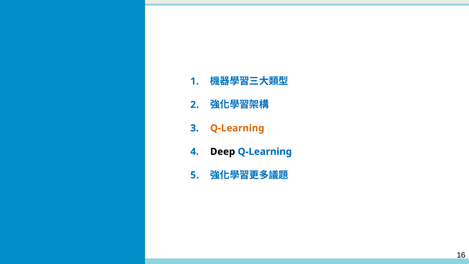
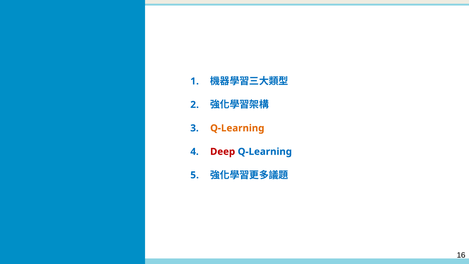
Deep colour: black -> red (223, 152)
